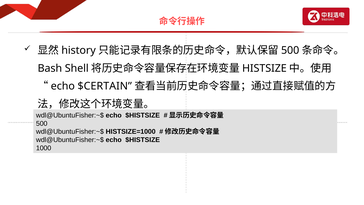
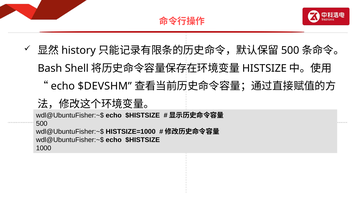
$CERTAIN: $CERTAIN -> $DEVSHM (105, 86)
